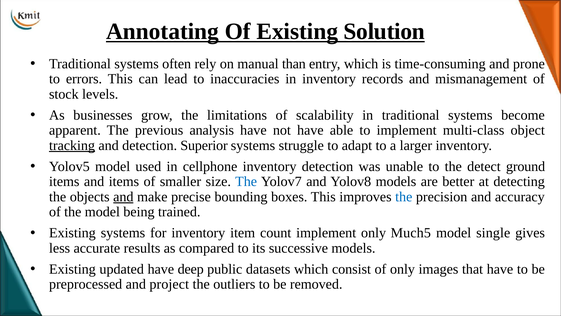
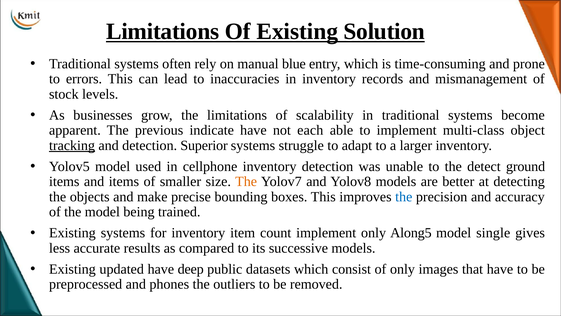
Annotating: Annotating -> Limitations (163, 31)
than: than -> blue (294, 64)
analysis: analysis -> indicate (212, 130)
not have: have -> each (310, 130)
The colour: blue -> orange (246, 181)
and underline: present -> none (123, 197)
Much5: Much5 -> Along5 (411, 233)
project: project -> phones (169, 284)
